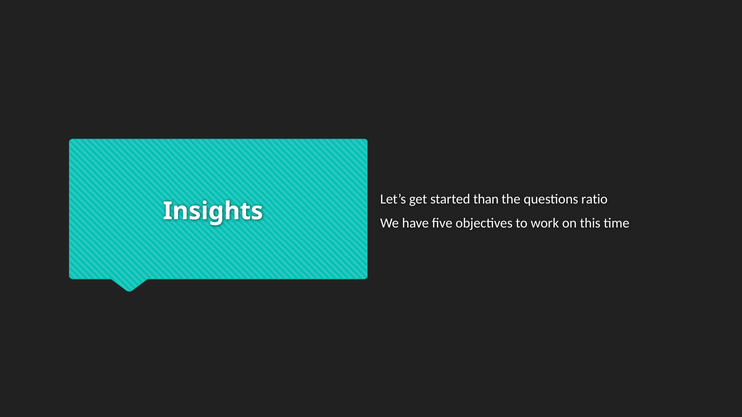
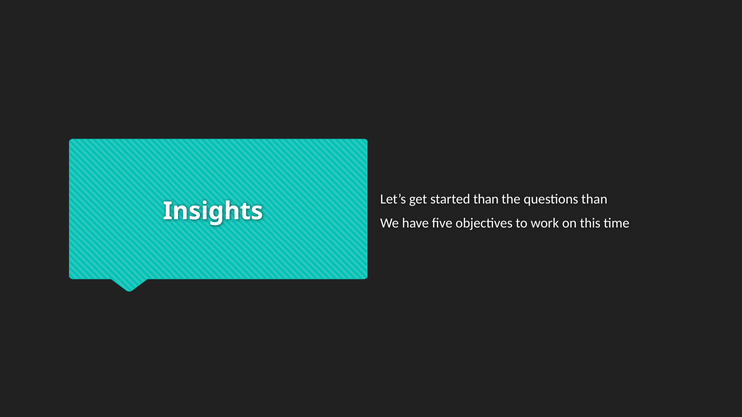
questions ratio: ratio -> than (594, 199)
